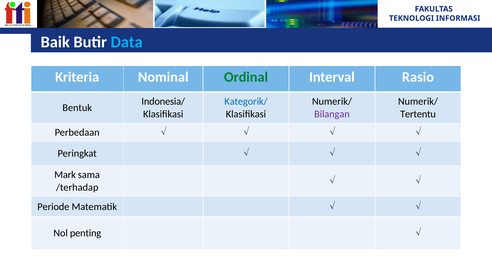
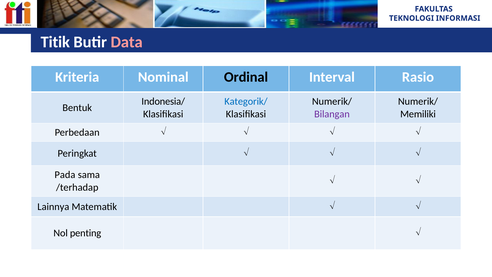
Baik: Baik -> Titik (55, 42)
Data colour: light blue -> pink (127, 42)
Ordinal colour: green -> black (246, 77)
Tertentu: Tertentu -> Memiliki (418, 114)
Mark: Mark -> Pada (65, 175)
Periode: Periode -> Lainnya (53, 207)
